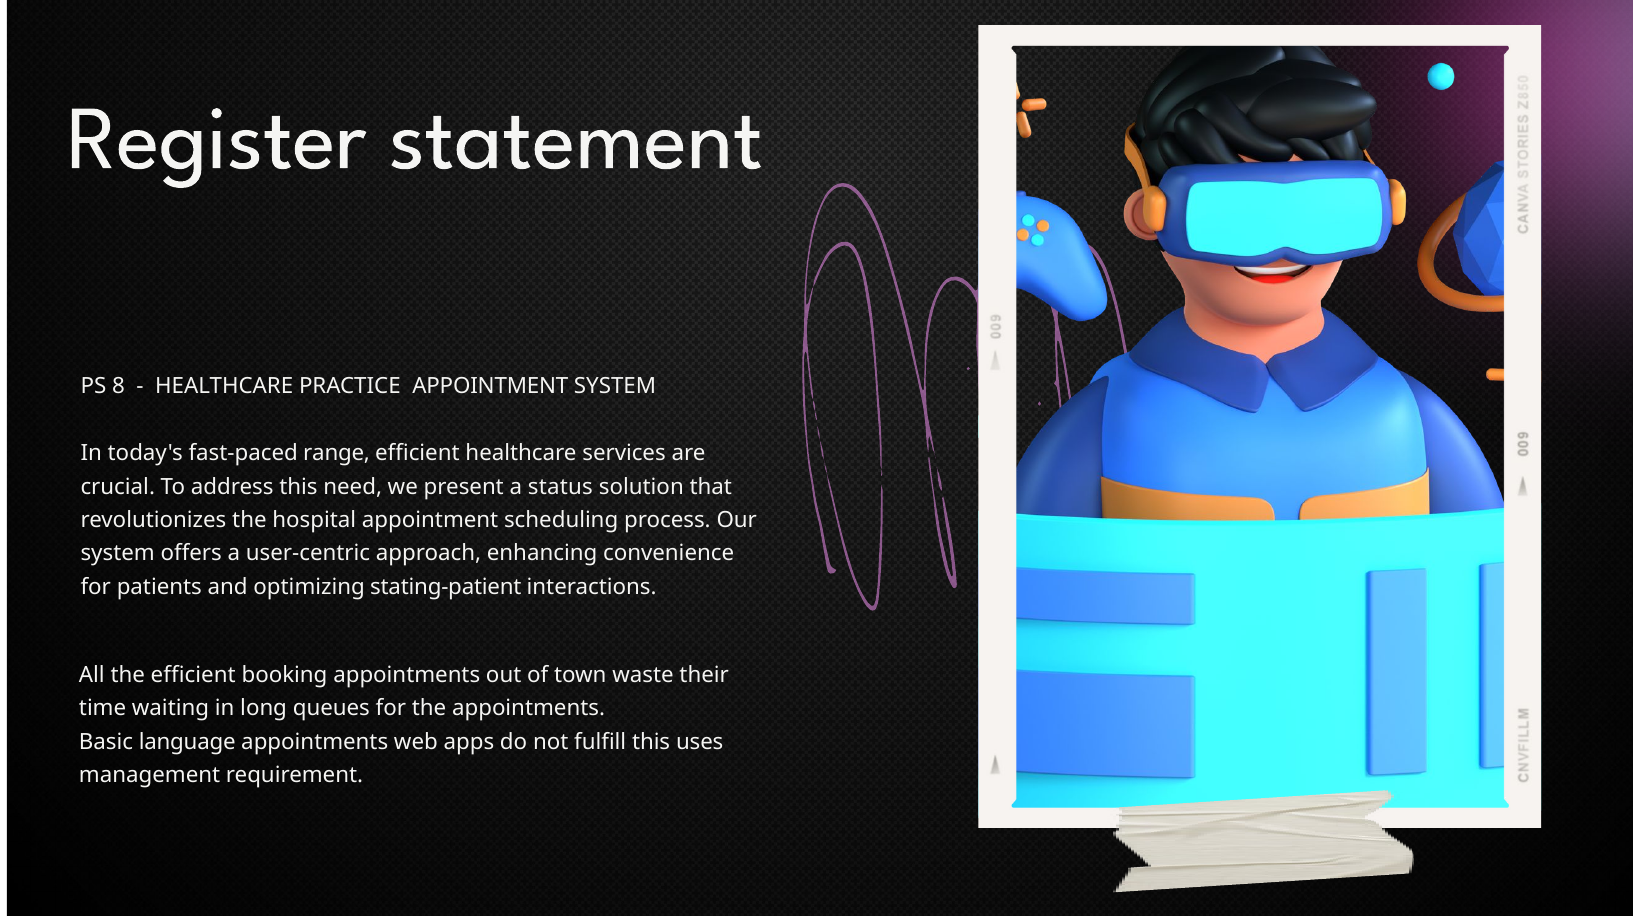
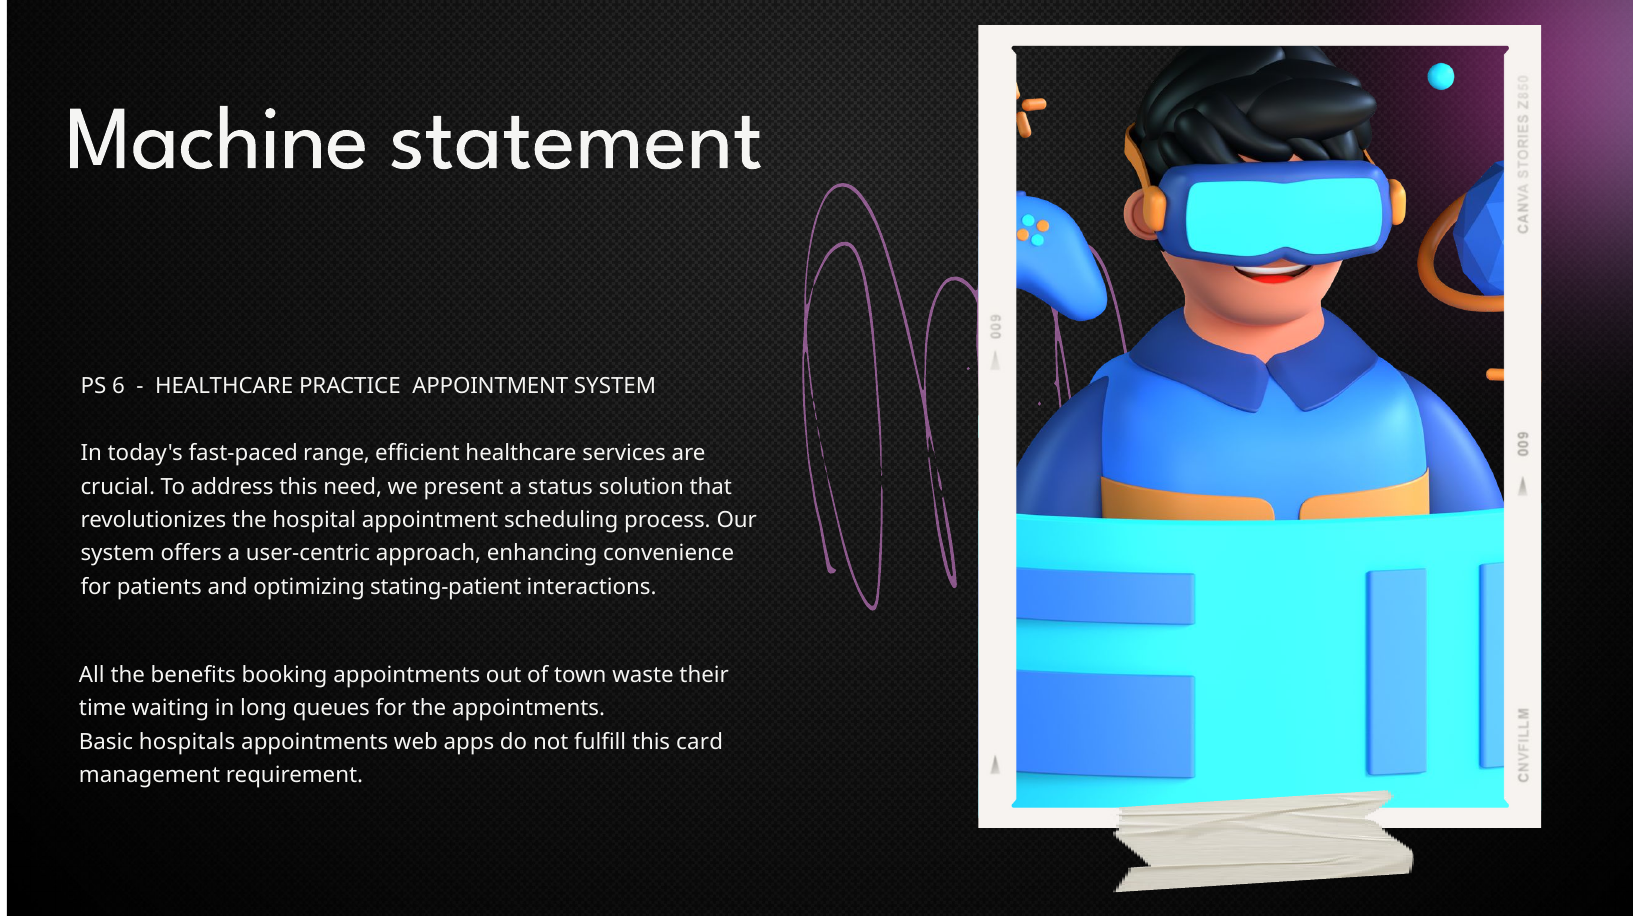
Register: Register -> Machine (217, 138)
8: 8 -> 6 (118, 386)
the efficient: efficient -> benefits (193, 675)
language: language -> hospitals (187, 742)
uses: uses -> card (700, 742)
